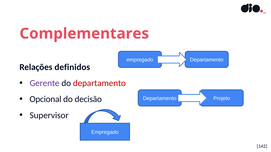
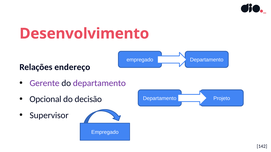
Complementares: Complementares -> Desenvolvimento (84, 34)
definidos: definidos -> endereço (72, 67)
departamento colour: red -> purple (99, 83)
